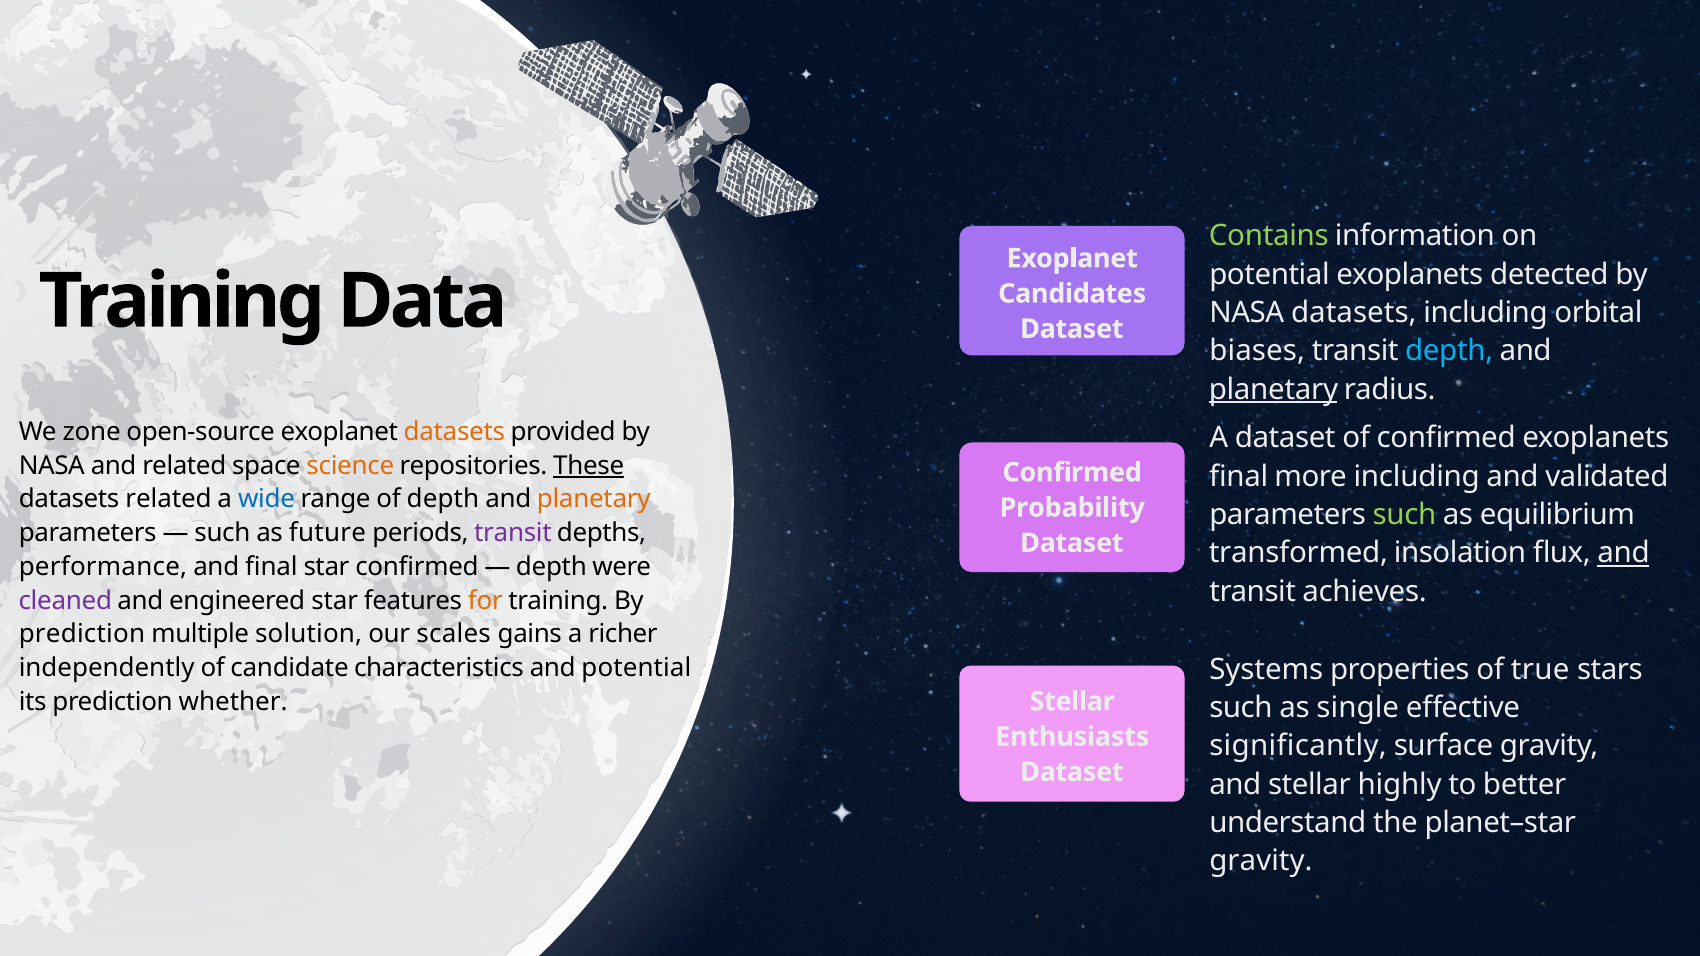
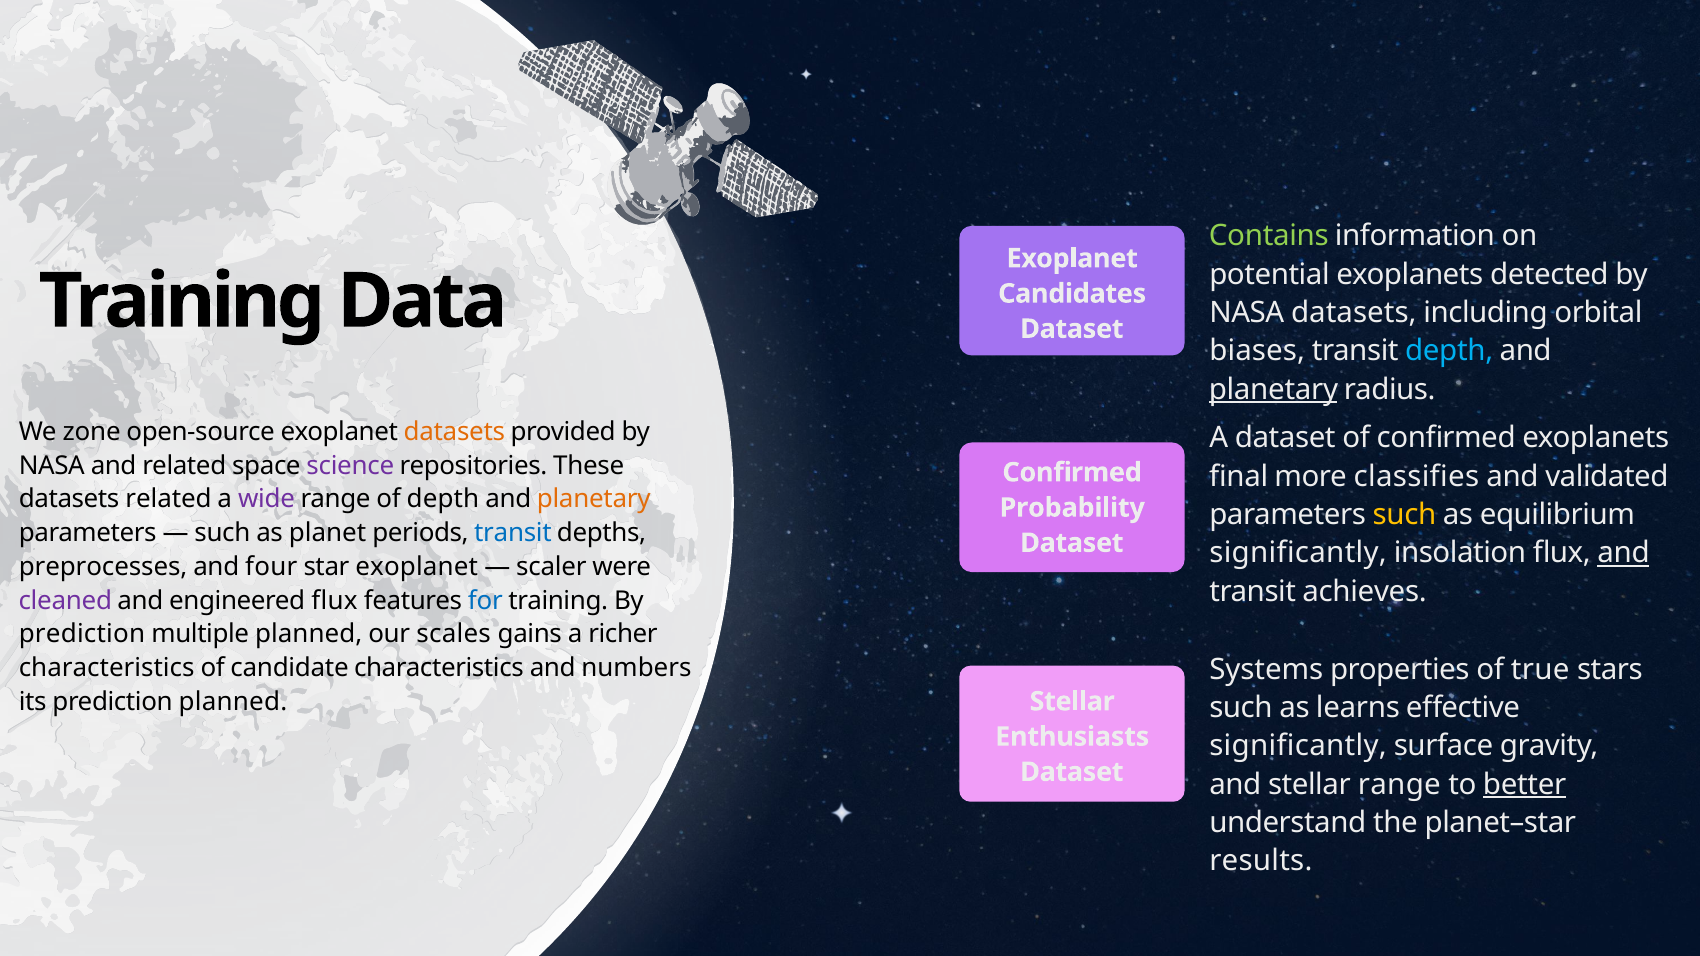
science colour: orange -> purple (350, 466)
These underline: present -> none (589, 466)
more including: including -> classifies (1416, 477)
wide colour: blue -> purple (266, 499)
such colour: light green -> yellow (1404, 515)
future: future -> planet (328, 533)
transit colour: purple -> blue (513, 533)
transformed: transformed -> significantly (1298, 553)
performance: performance -> preprocesses (103, 567)
and final: final -> four (271, 567)
star confirmed: confirmed -> exoplanet (417, 567)
depth: depth -> scaler (551, 567)
engineered star: star -> flux (334, 601)
for colour: orange -> blue (485, 601)
multiple solution: solution -> planned (309, 635)
independently: independently -> characteristics (107, 668)
and potential: potential -> numbers (636, 668)
prediction whether: whether -> planned (233, 702)
single: single -> learns (1358, 708)
stellar highly: highly -> range (1399, 785)
better underline: none -> present (1525, 785)
gravity: gravity -> results (1261, 861)
